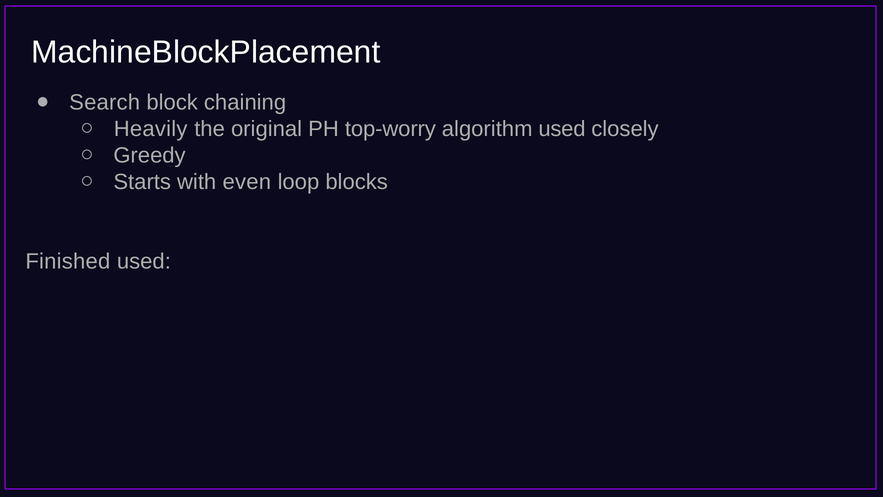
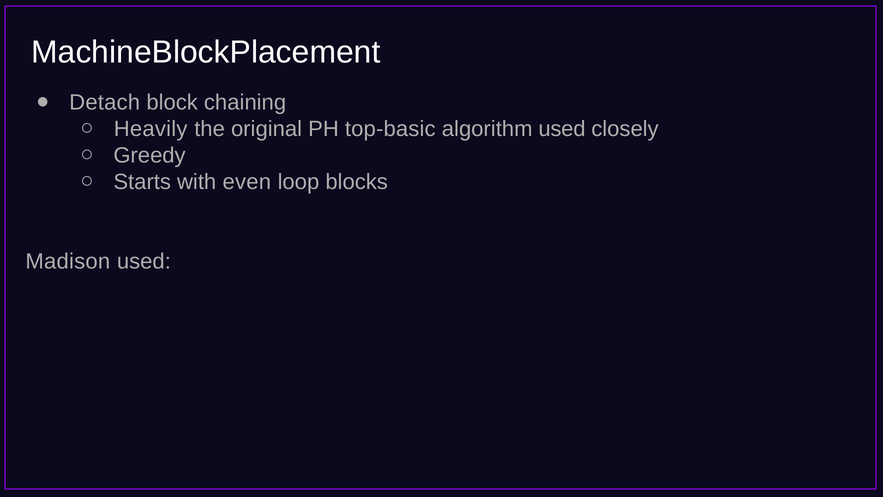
Search: Search -> Detach (105, 102)
top-worry: top-worry -> top-basic (390, 129)
Finished: Finished -> Madison (68, 261)
